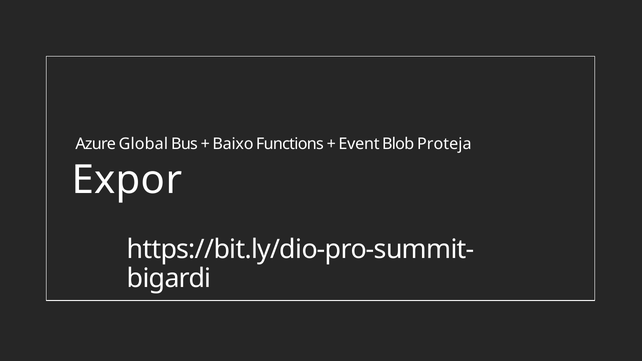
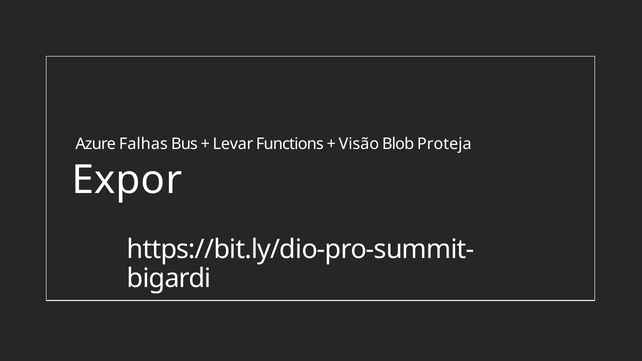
Global: Global -> Falhas (143, 144)
Baixo: Baixo -> Levar (233, 144)
Event: Event -> Visão (359, 144)
